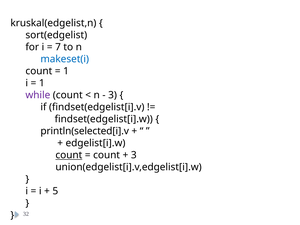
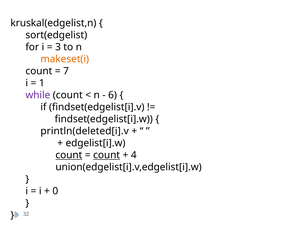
7: 7 -> 3 (58, 47)
makeset(i colour: blue -> orange (65, 59)
1: 1 -> 7 (66, 71)
3: 3 -> 6 (113, 95)
println(selected[i].v: println(selected[i].v -> println(deleted[i].v (85, 131)
count underline: none -> present (107, 155)
3: 3 -> 4 (134, 155)
5: 5 -> 0 (55, 191)
